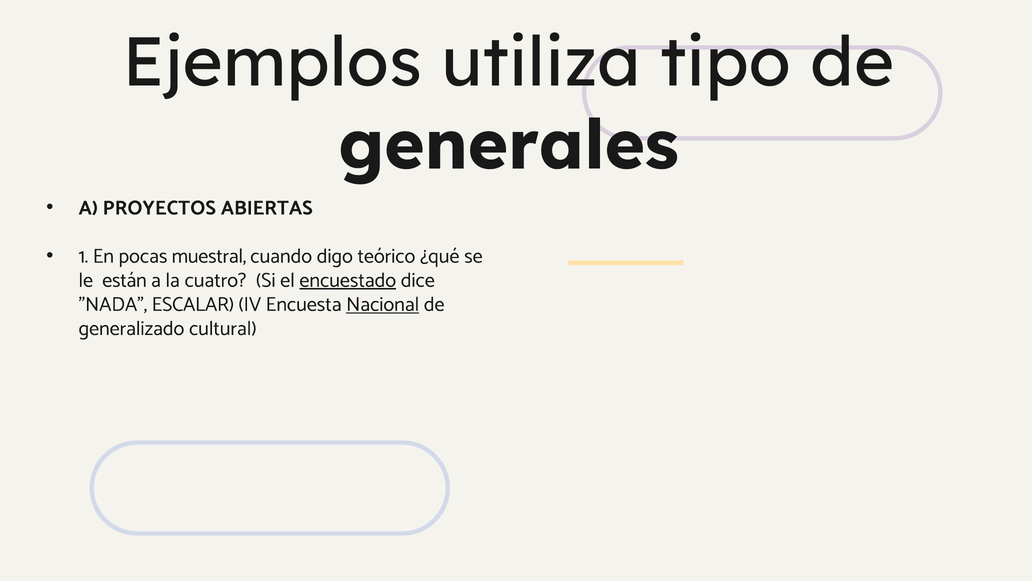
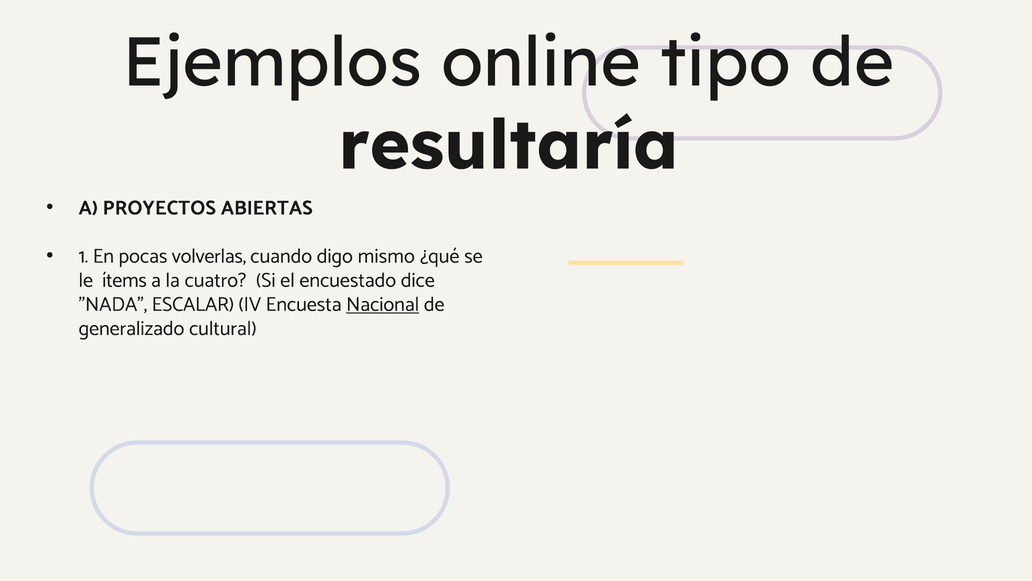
utiliza: utiliza -> online (541, 63)
generales: generales -> resultaría (508, 146)
muestral: muestral -> volverlas (209, 256)
teórico: teórico -> mismo (386, 256)
están: están -> ítems (124, 280)
encuestado underline: present -> none (348, 280)
